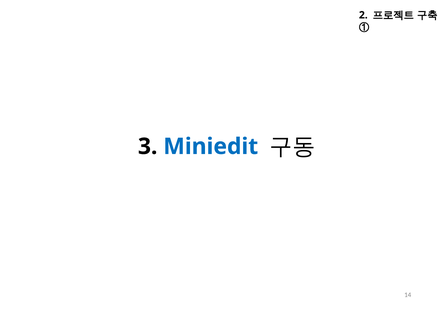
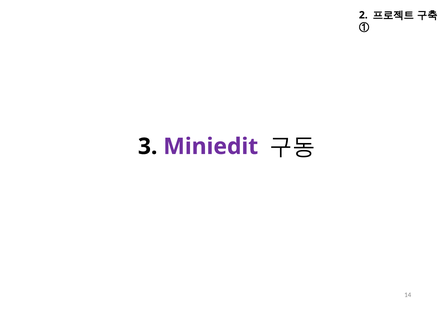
Miniedit colour: blue -> purple (211, 146)
